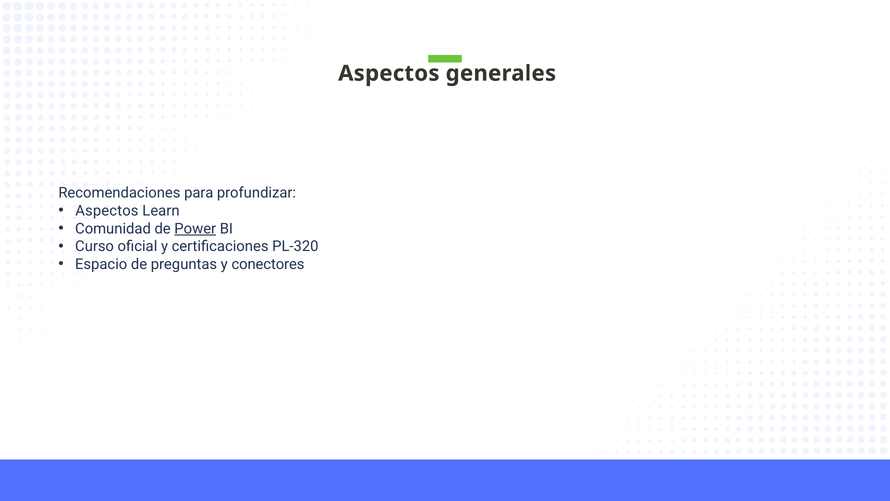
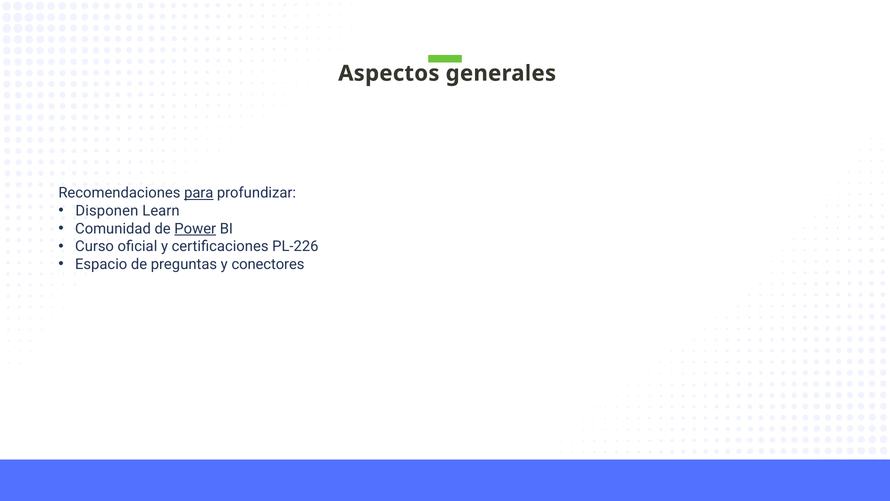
para underline: none -> present (199, 193)
Aspectos: Aspectos -> Disponen (107, 211)
PL-320: PL-320 -> PL-226 (295, 246)
